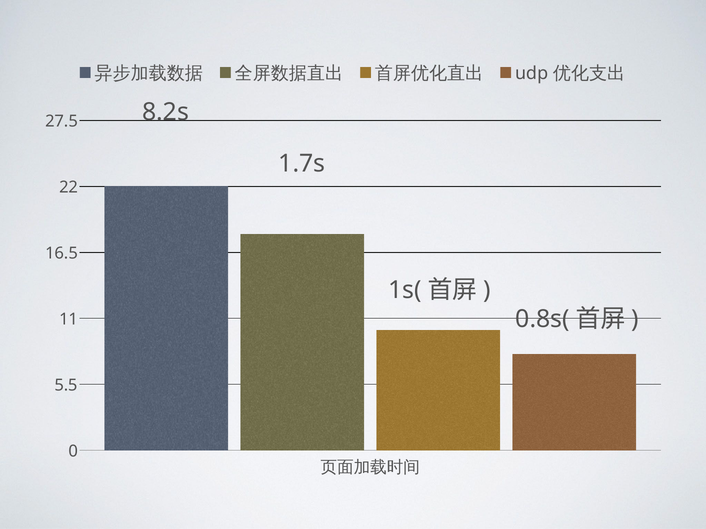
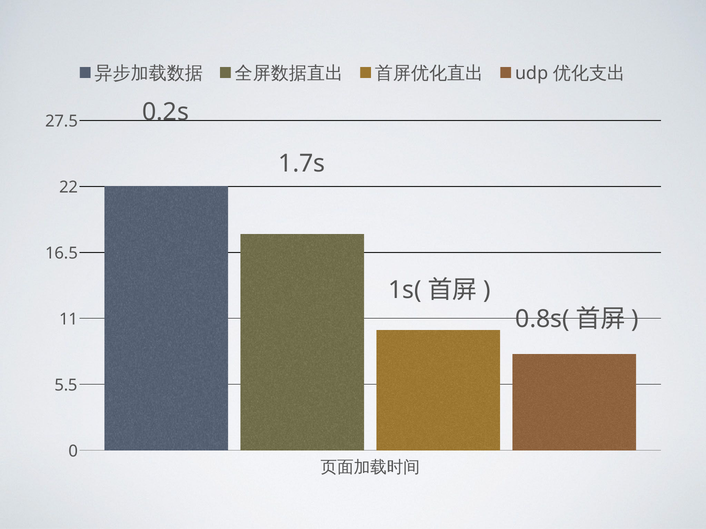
8.2s: 8.2s -> 0.2s (165, 112)
